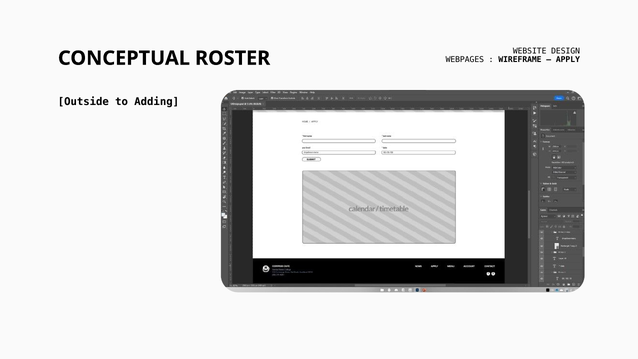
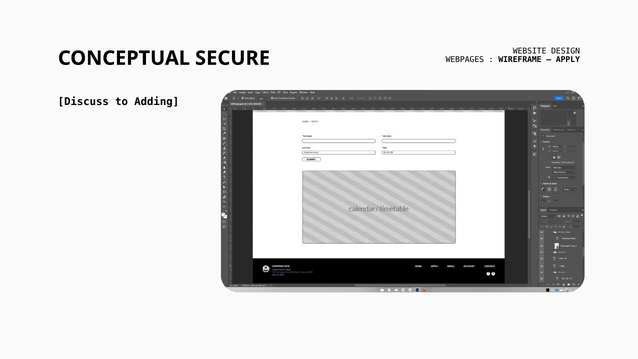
ROSTER: ROSTER -> SECURE (233, 58)
Outside: Outside -> Discuss (83, 102)
